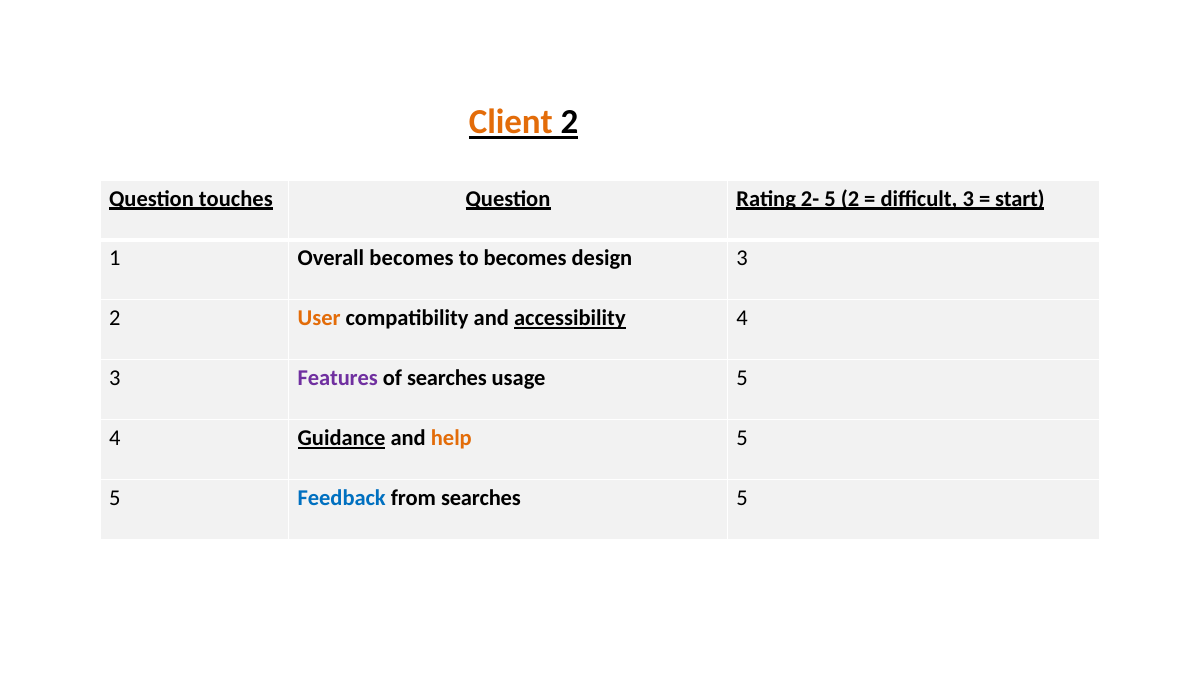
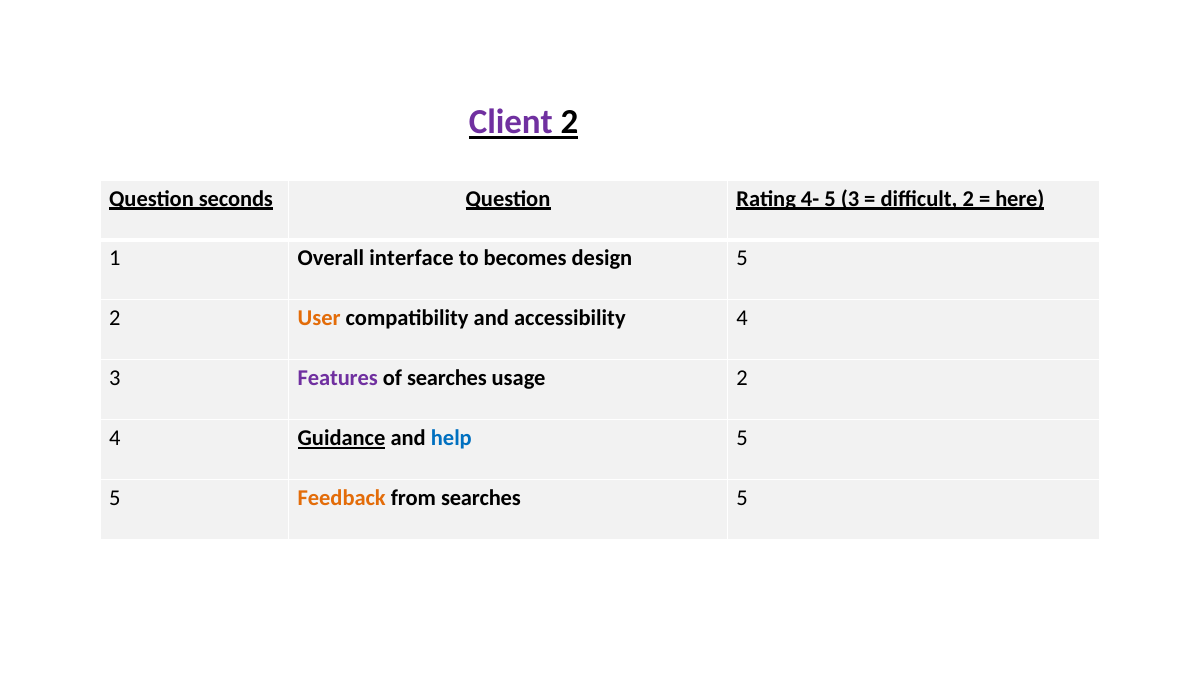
Client colour: orange -> purple (511, 122)
touches: touches -> seconds (236, 198)
2-: 2- -> 4- (810, 198)
5 2: 2 -> 3 (850, 198)
difficult 3: 3 -> 2 (968, 198)
start: start -> here (1020, 198)
Overall becomes: becomes -> interface (412, 258)
design 3: 3 -> 5 (742, 258)
accessibility underline: present -> none (570, 318)
usage 5: 5 -> 2 (742, 378)
help colour: orange -> blue (451, 438)
Feedback colour: blue -> orange (342, 498)
